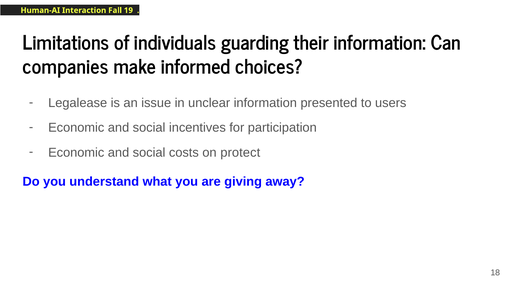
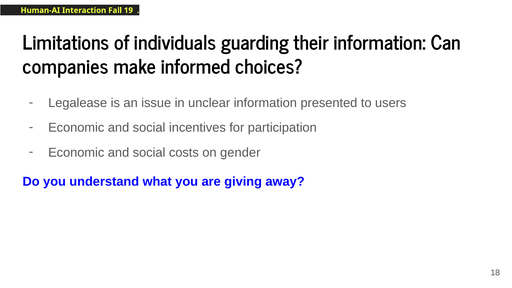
protect: protect -> gender (240, 152)
